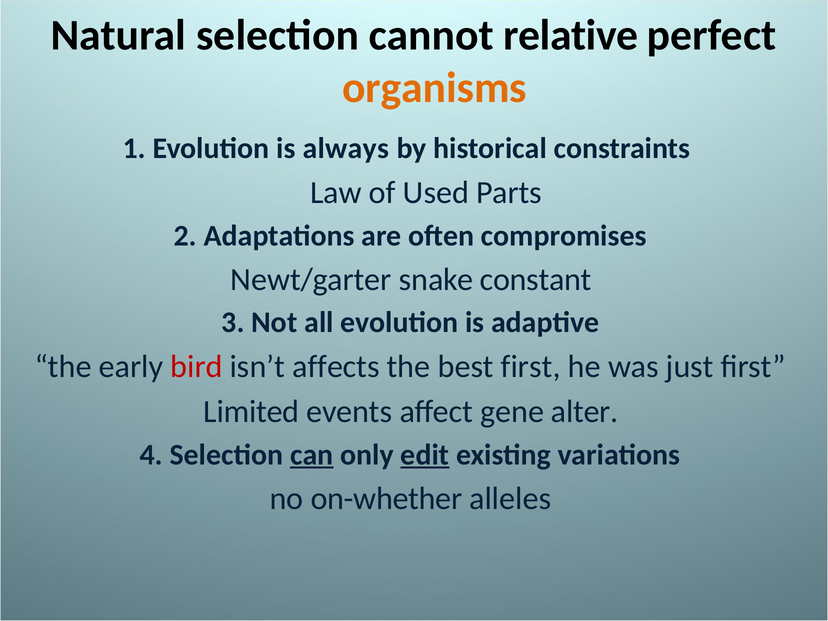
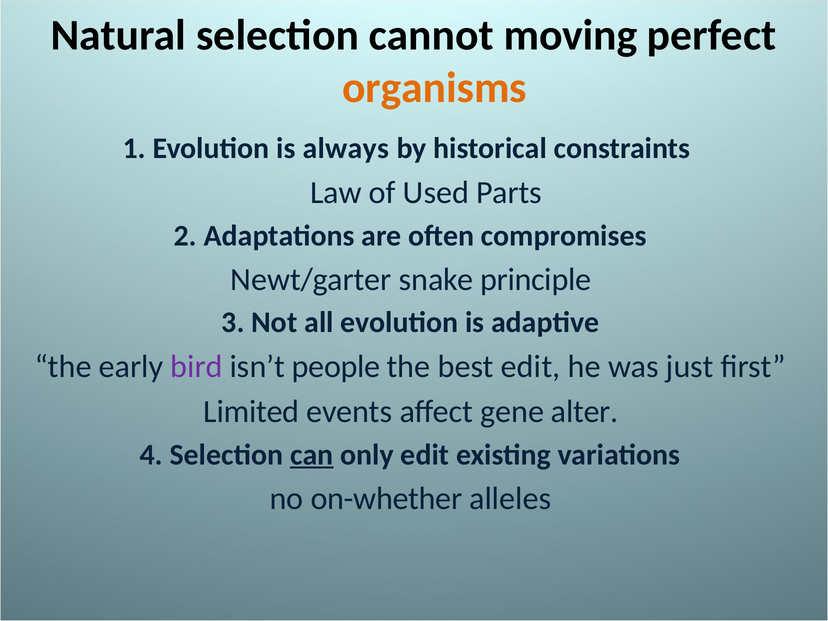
relative: relative -> moving (571, 35)
constant: constant -> principle (536, 280)
bird colour: red -> purple (197, 366)
affects: affects -> people (336, 366)
best first: first -> edit (531, 366)
edit underline: present -> none (425, 455)
